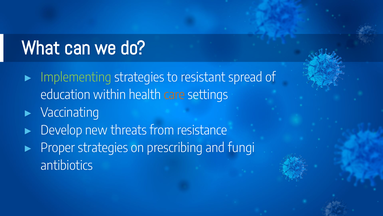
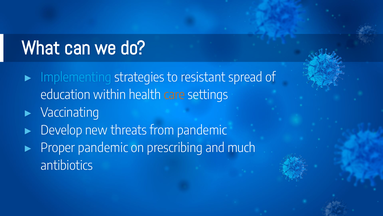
Implementing colour: light green -> light blue (76, 77)
from resistance: resistance -> pandemic (202, 130)
Proper strategies: strategies -> pandemic (103, 148)
fungi: fungi -> much (241, 148)
